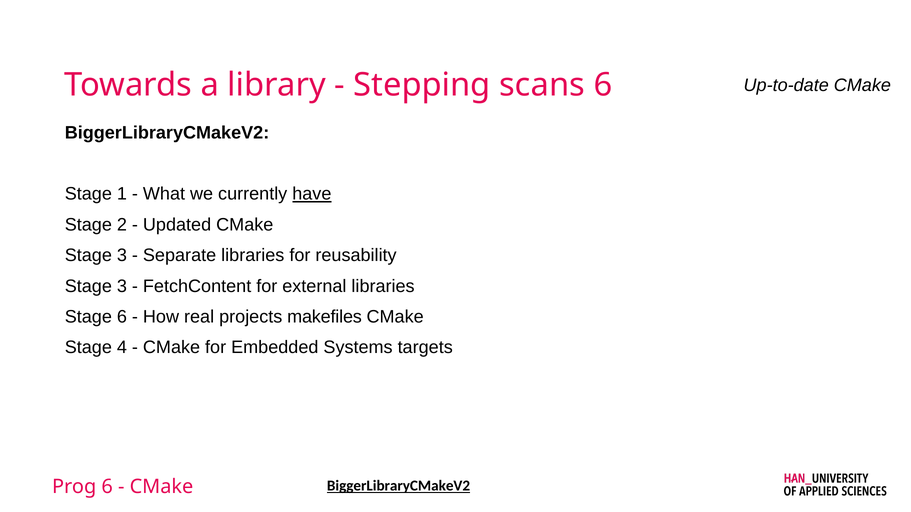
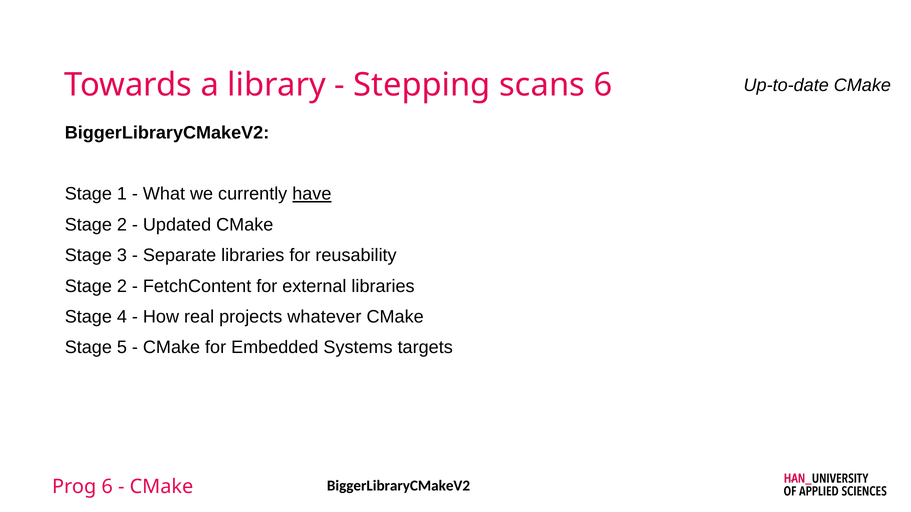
3: 3 -> 2 (122, 286)
Stage 6: 6 -> 4 (122, 317)
makefiles: makefiles -> whatever (324, 317)
4: 4 -> 5 (122, 348)
BiggerLibraryCMakeV2 underline: present -> none (399, 486)
